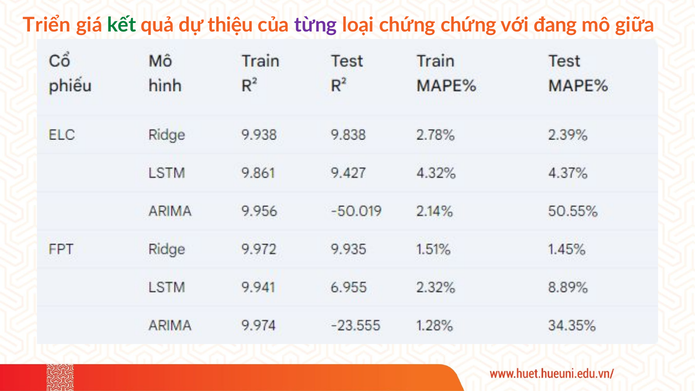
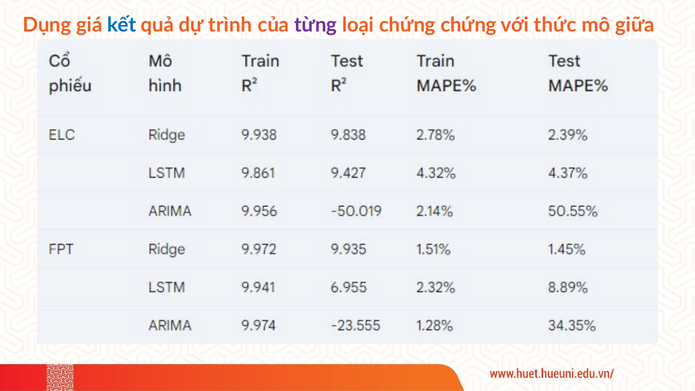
Triển: Triển -> Dụng (47, 25)
kết colour: green -> blue (122, 25)
thiệu: thiệu -> trình (230, 25)
đang: đang -> thức (555, 25)
